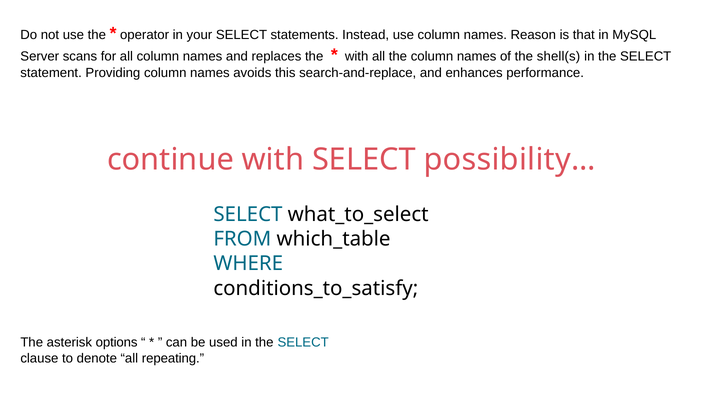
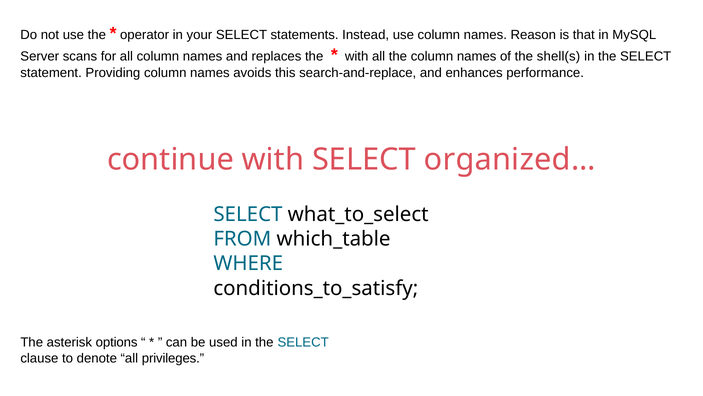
possibility…: possibility… -> organized… (510, 159)
repeating: repeating -> privileges (173, 358)
